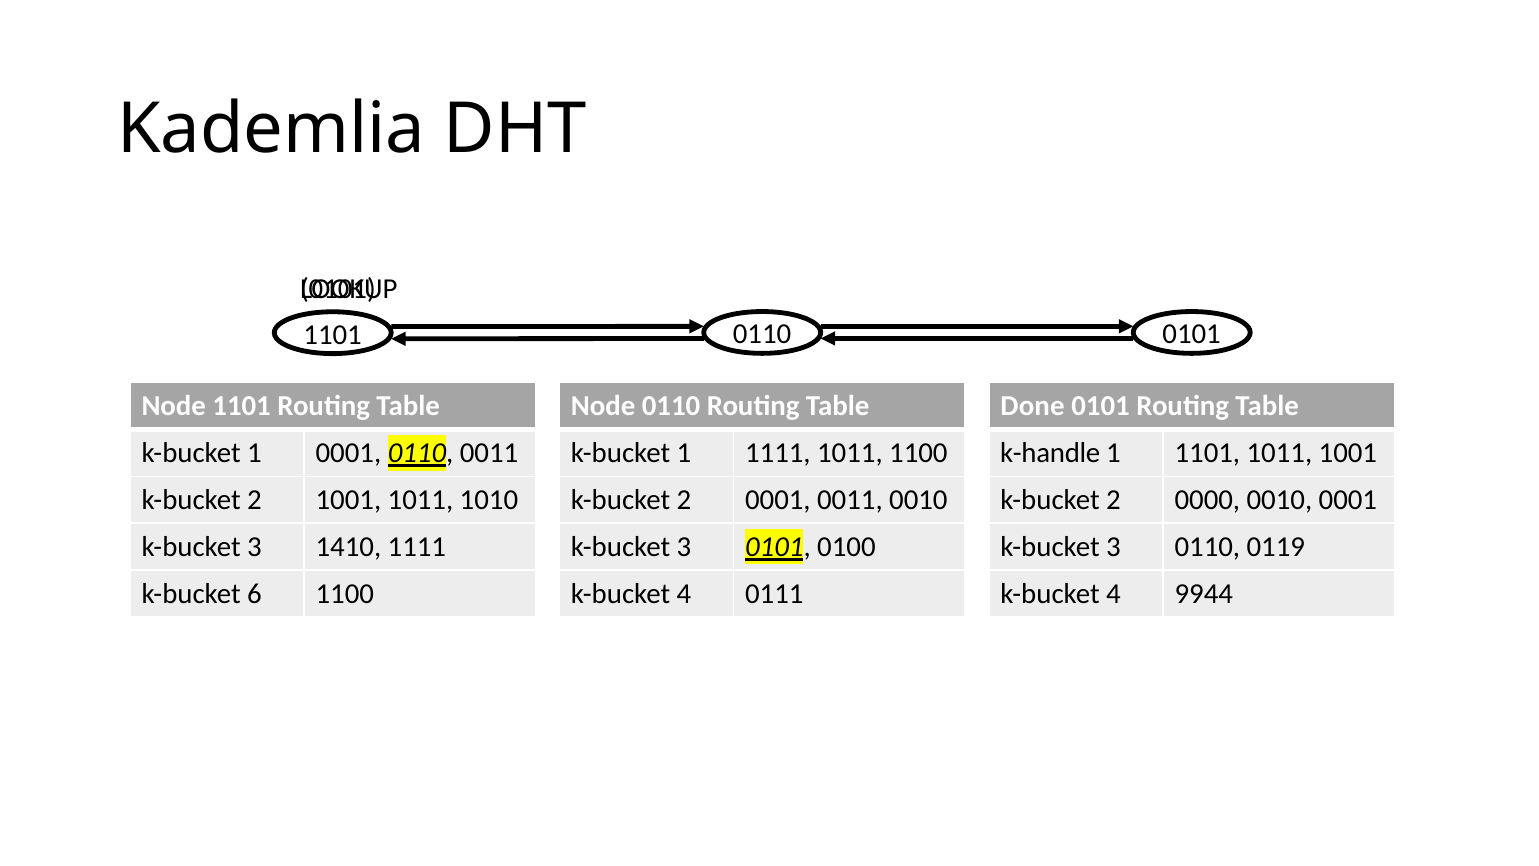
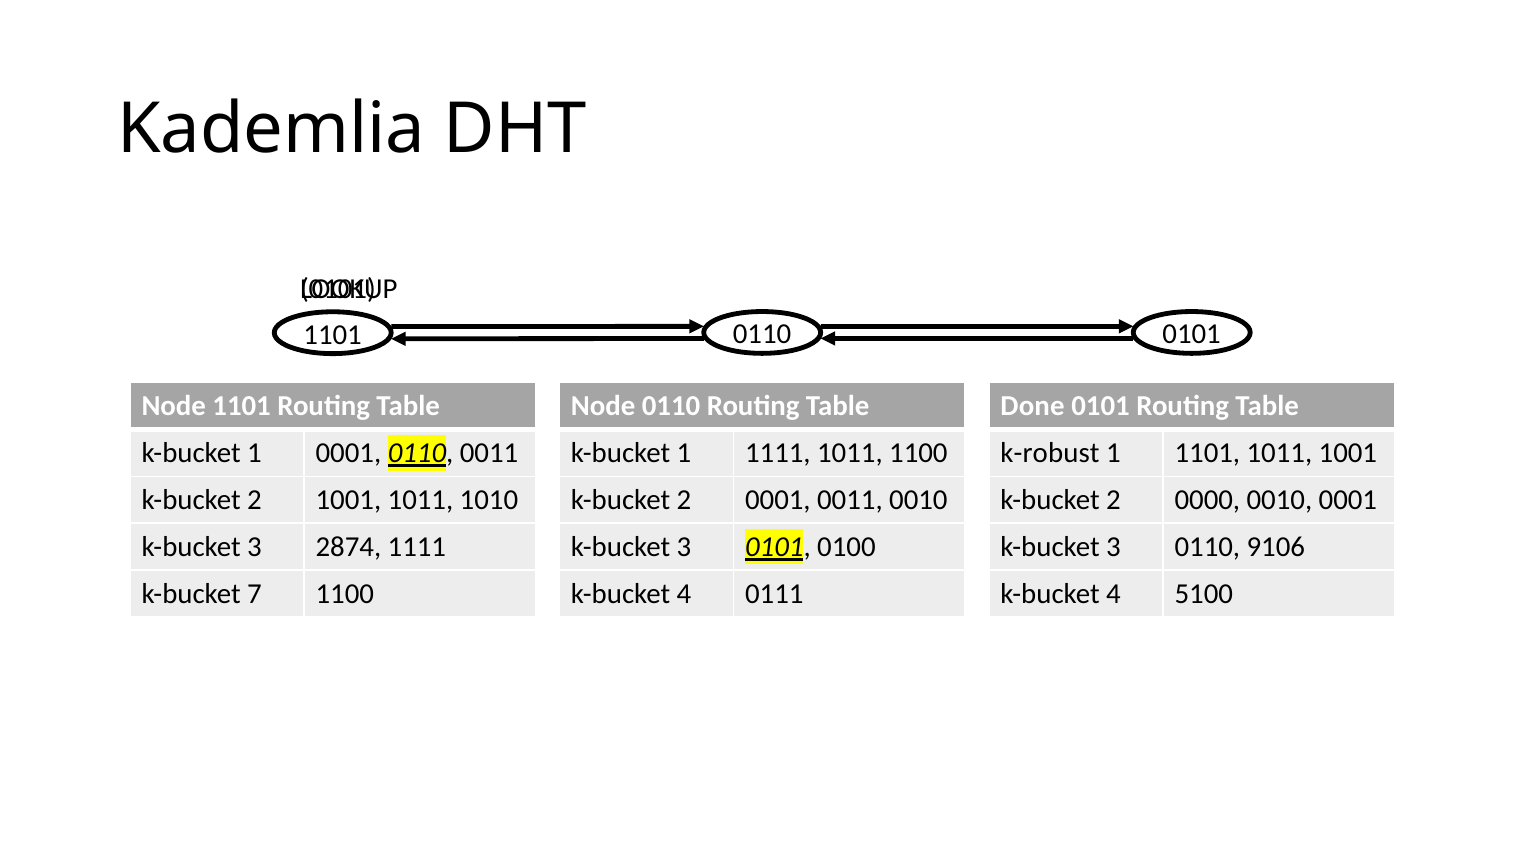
k-handle: k-handle -> k-robust (1050, 453)
0119: 0119 -> 9106 (1276, 547)
1410: 1410 -> 2874 (348, 547)
9944: 9944 -> 5100 (1204, 593)
6: 6 -> 7 (254, 593)
